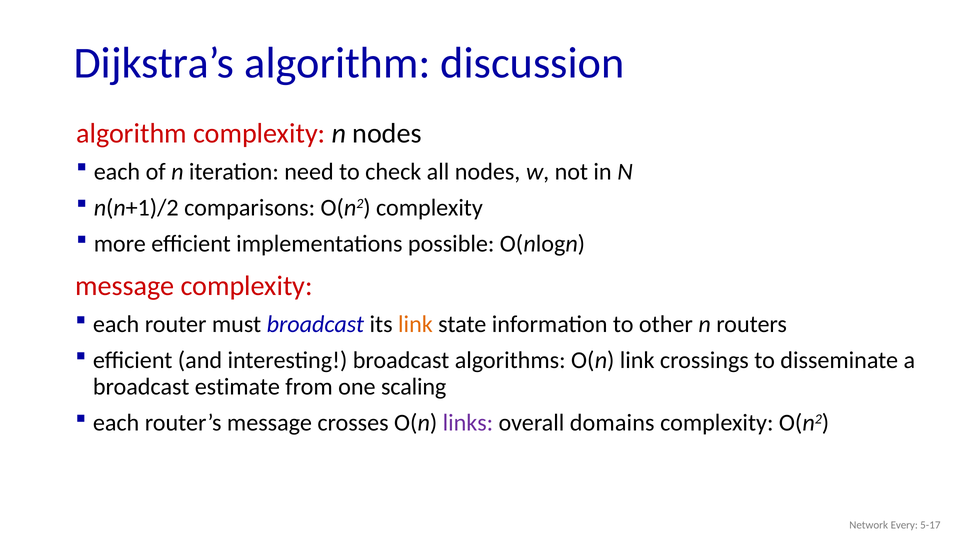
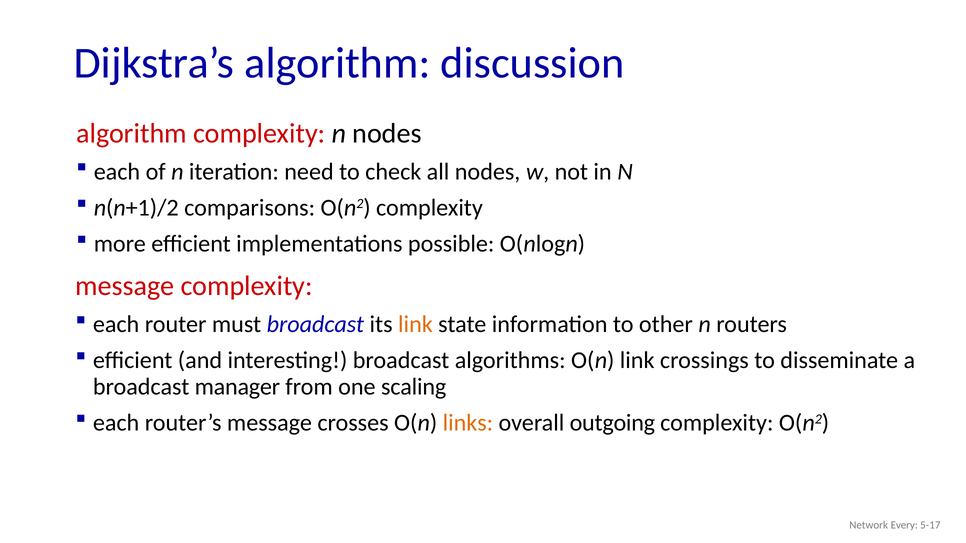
estimate: estimate -> manager (237, 387)
links colour: purple -> orange (468, 423)
domains: domains -> outgoing (612, 423)
